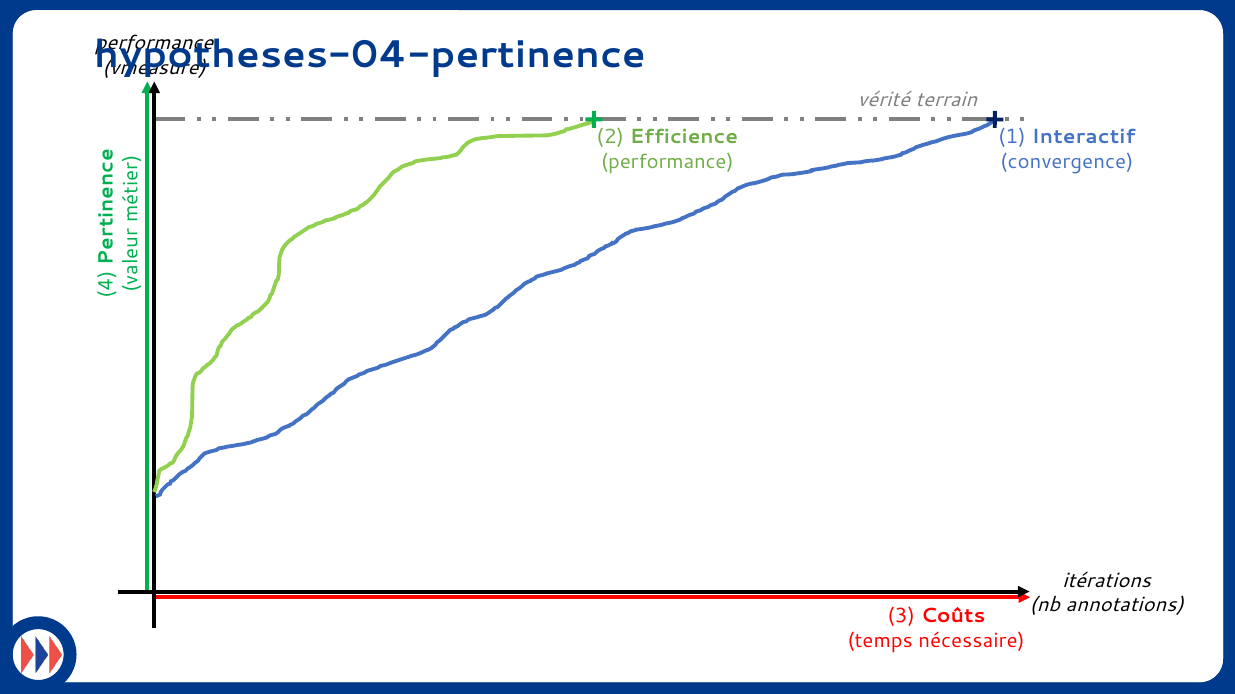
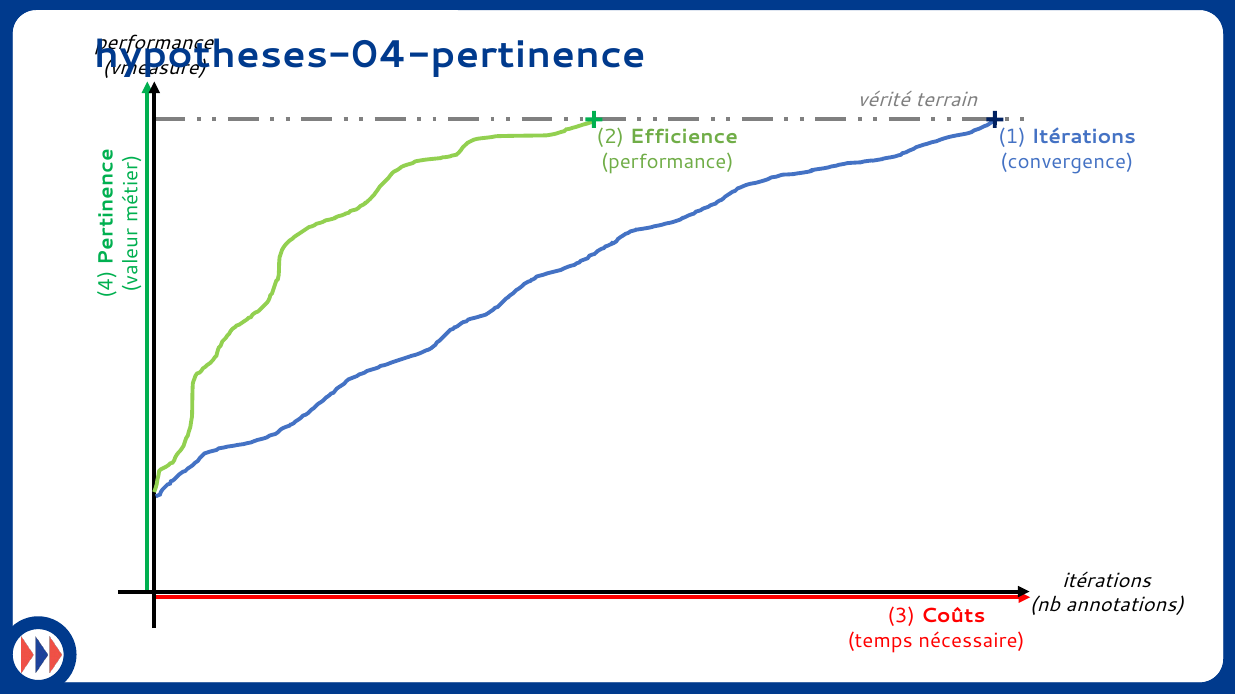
1 Interactif: Interactif -> Itérations (1084, 137)
